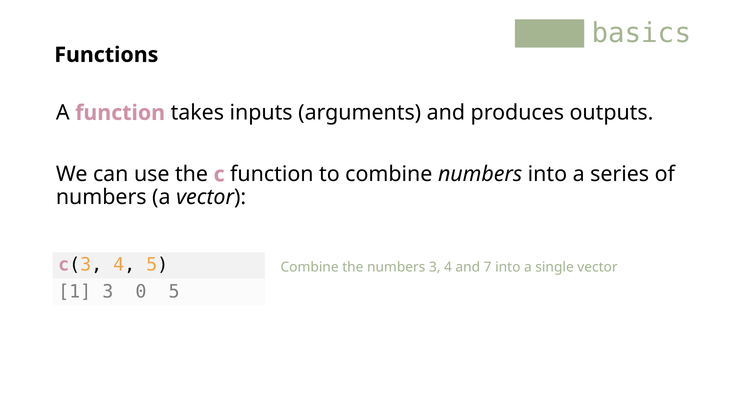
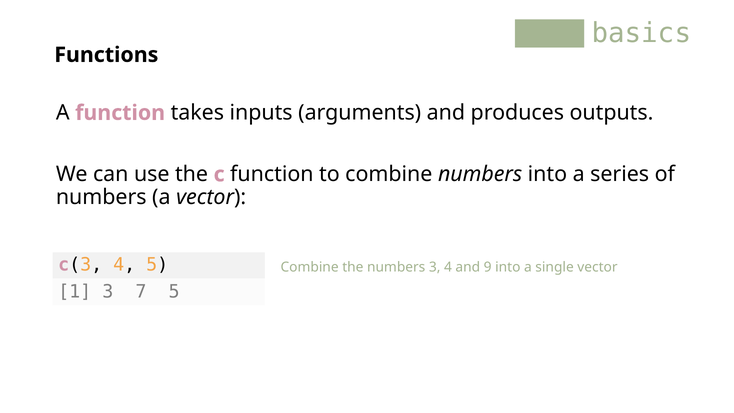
7: 7 -> 9 (488, 267)
0: 0 -> 7 (141, 291)
